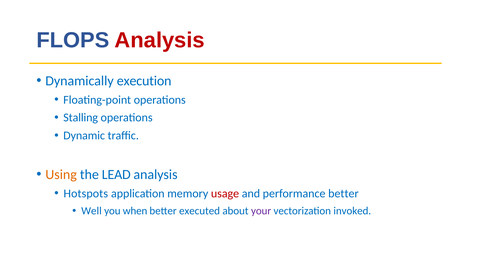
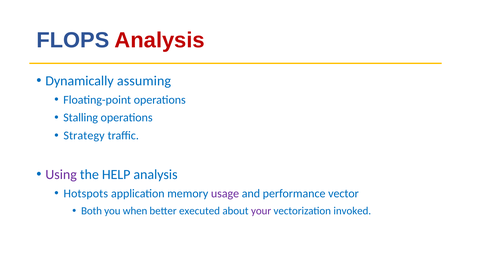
execution: execution -> assuming (144, 81)
Dynamic: Dynamic -> Strategy (84, 136)
Using colour: orange -> purple (61, 174)
LEAD: LEAD -> HELP (116, 174)
usage colour: red -> purple (225, 193)
performance better: better -> vector (344, 193)
Well: Well -> Both (92, 211)
